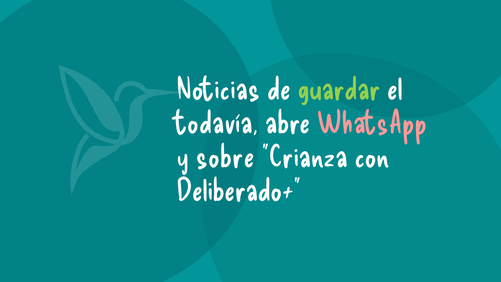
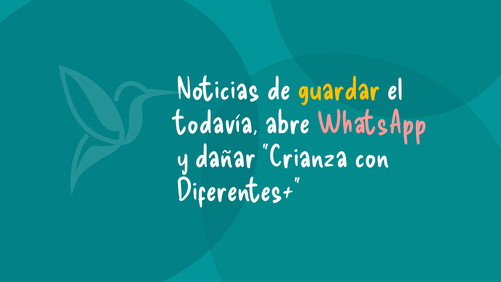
guardar colour: light green -> yellow (339, 89)
sobre: sobre -> dañar (226, 157)
Deliberado+: Deliberado+ -> Diferentes+ (239, 191)
